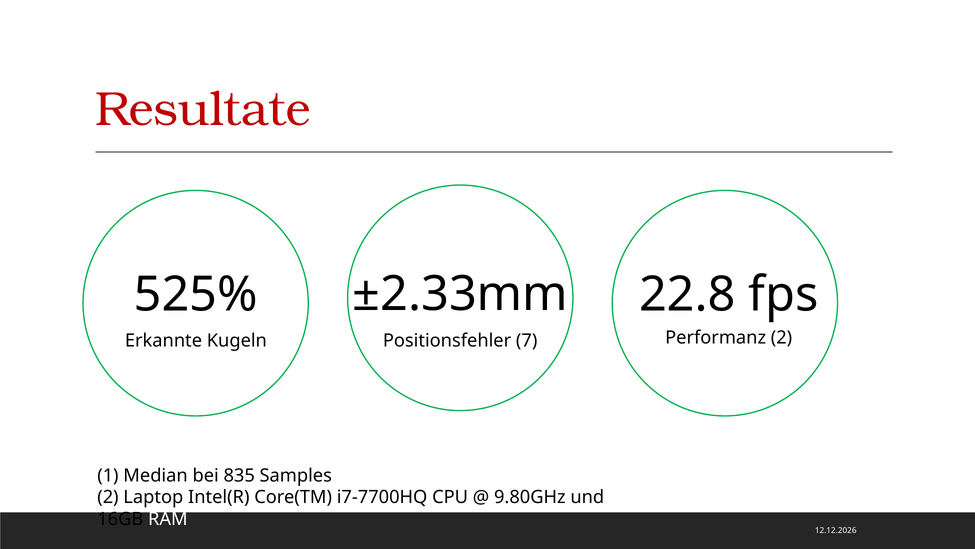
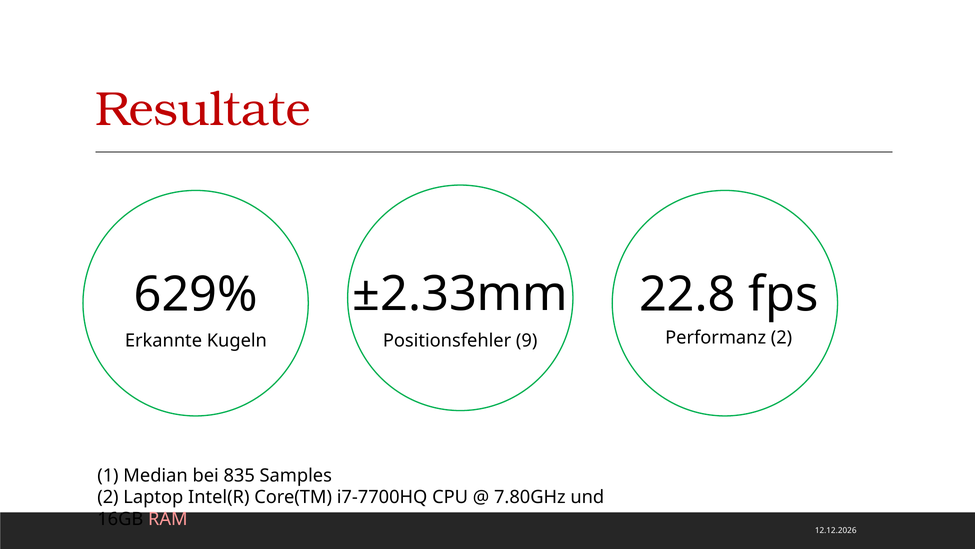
525%: 525% -> 629% (196, 295)
7: 7 -> 9 (527, 341)
9.80GHz: 9.80GHz -> 7.80GHz (530, 497)
RAM colour: white -> pink (168, 519)
